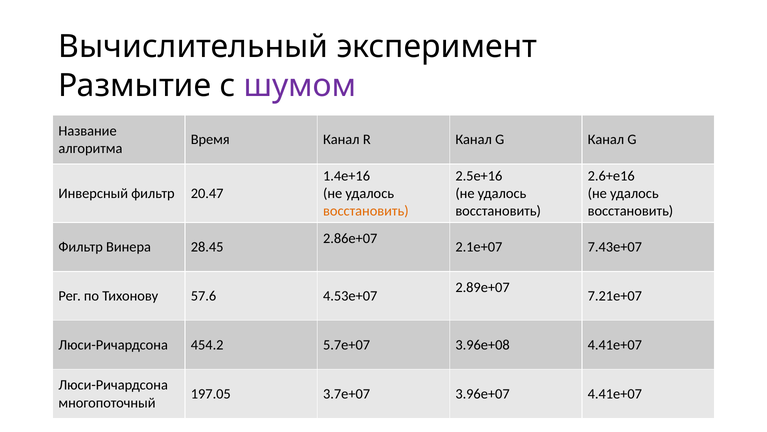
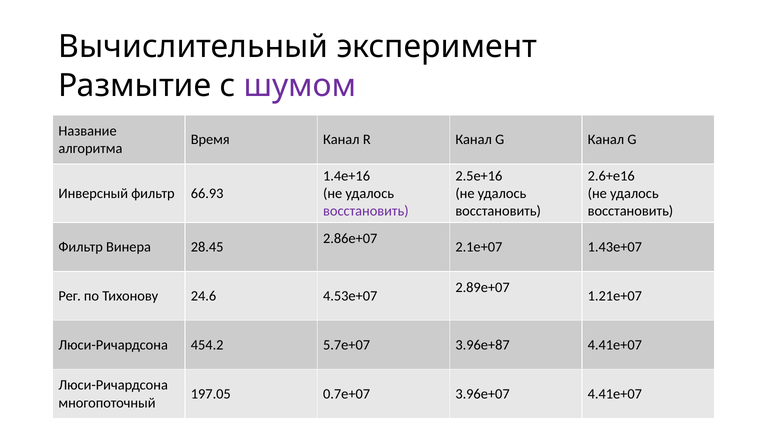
20.47: 20.47 -> 66.93 (207, 193)
восстановить colour: orange -> purple (366, 211)
7.43e+07: 7.43e+07 -> 1.43e+07 (615, 247)
57.6: 57.6 -> 24.6 (203, 296)
7.21e+07: 7.21e+07 -> 1.21e+07 (615, 296)
3.96e+08: 3.96e+08 -> 3.96e+87 (483, 345)
3.7e+07: 3.7e+07 -> 0.7e+07 (347, 393)
